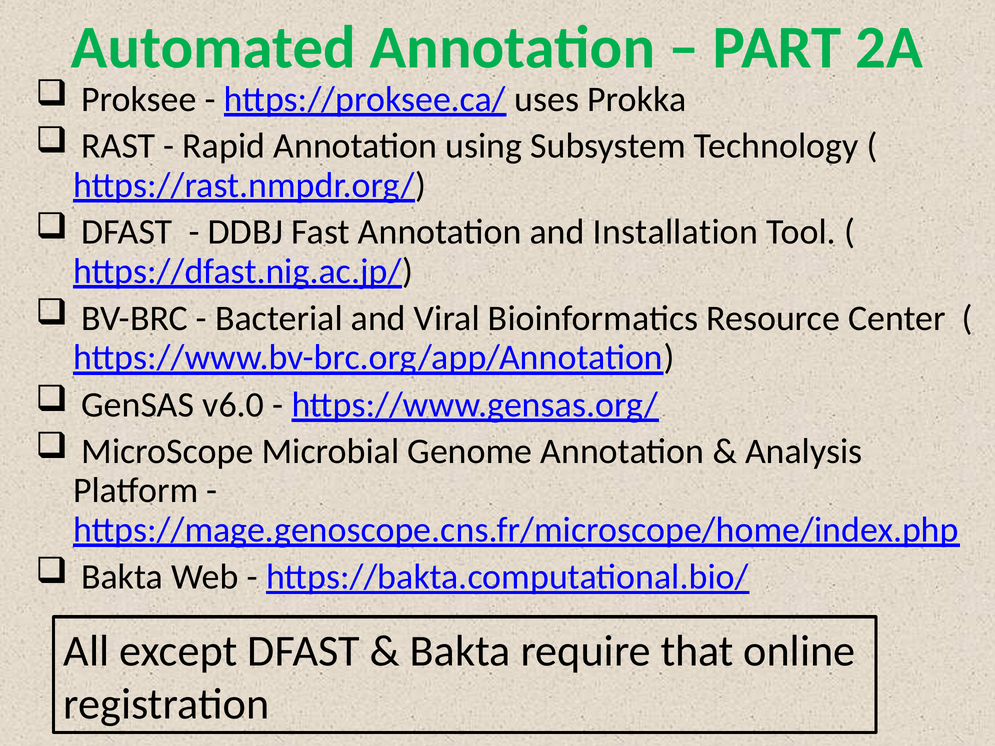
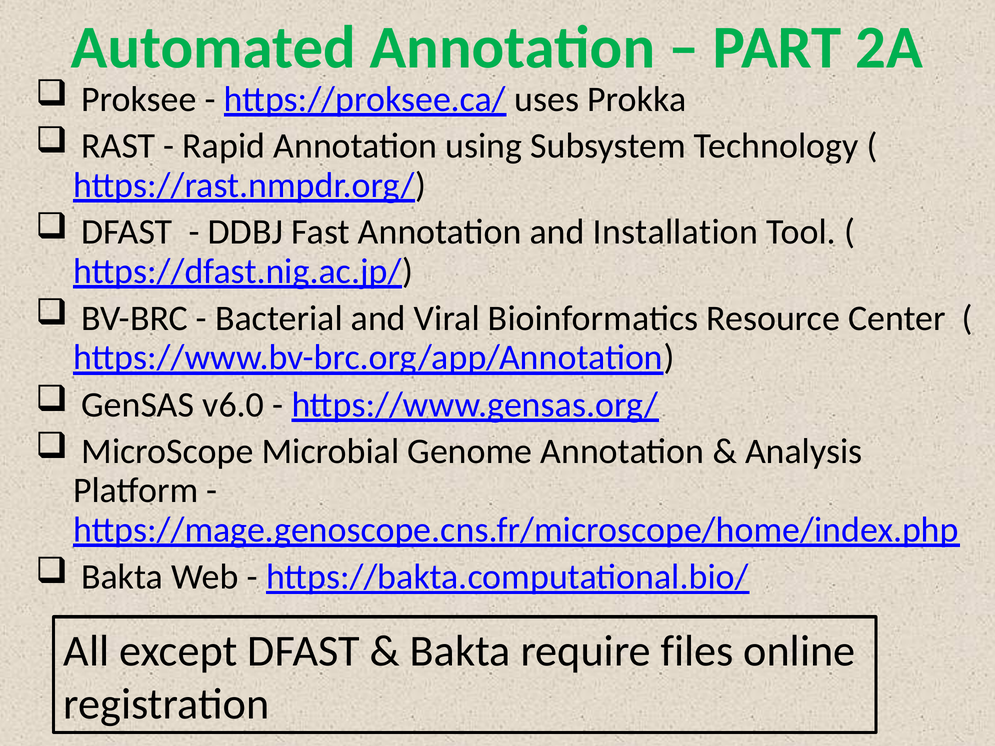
that: that -> files (697, 652)
